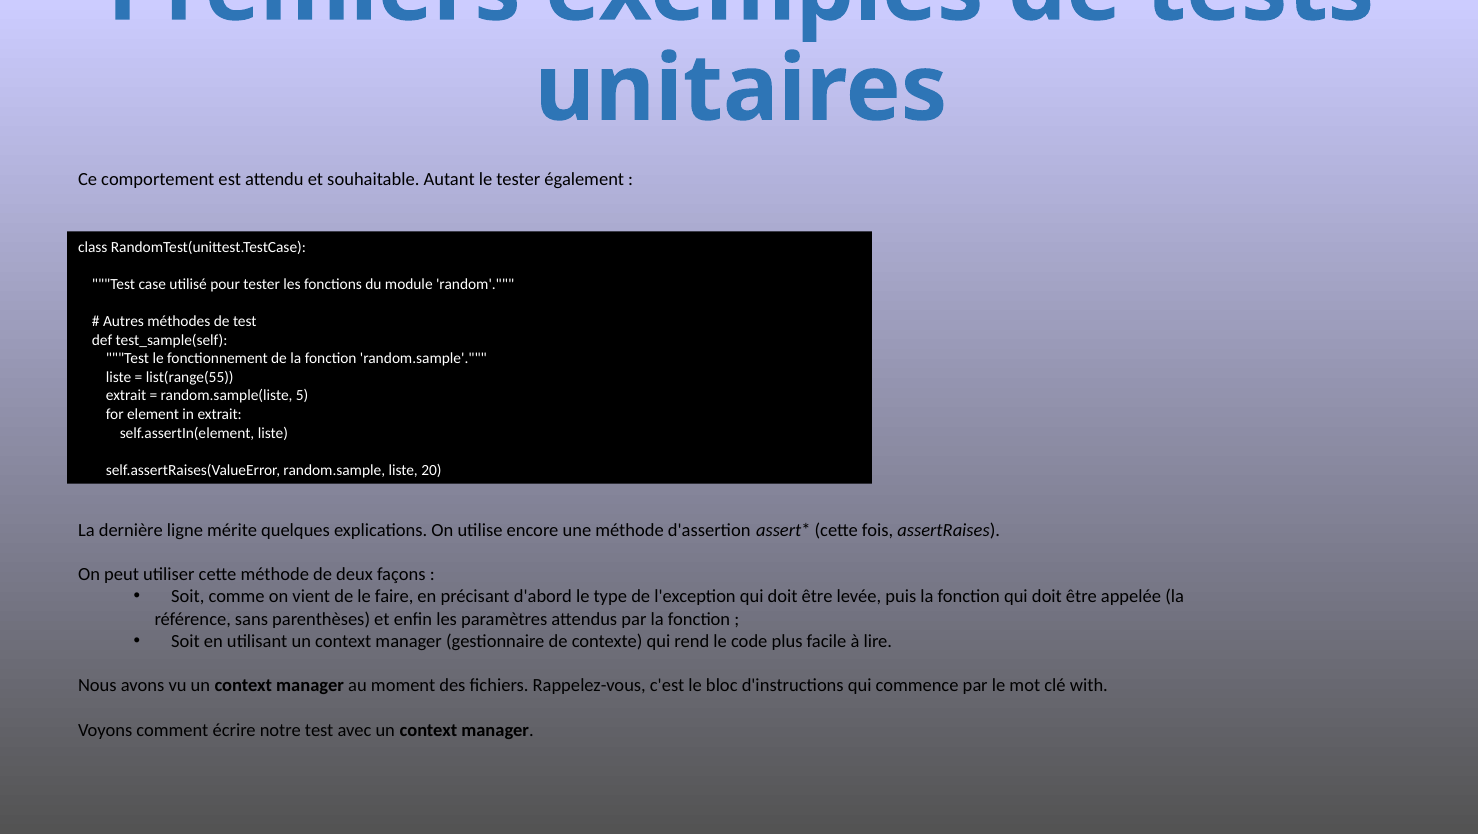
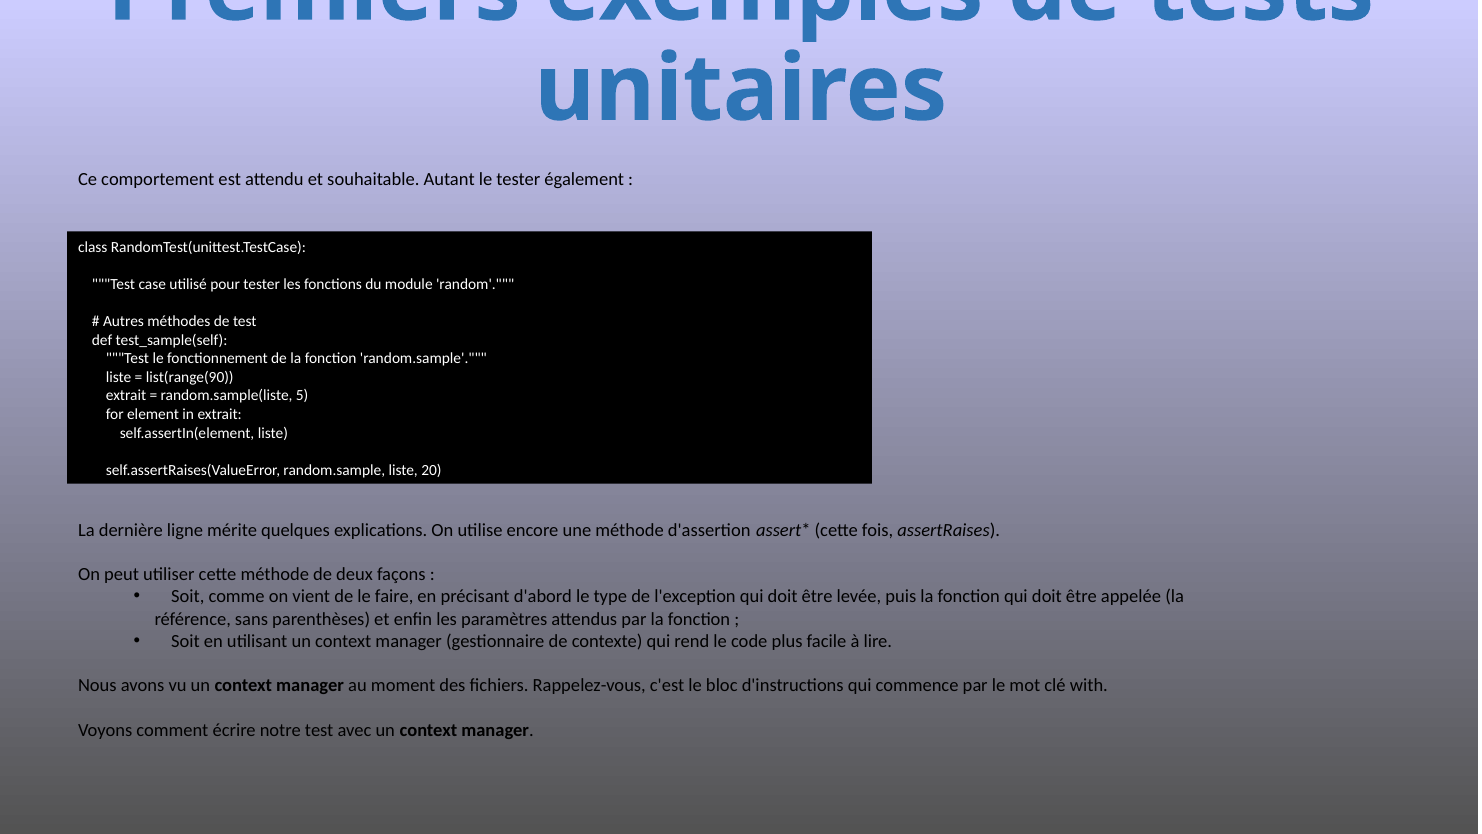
list(range(55: list(range(55 -> list(range(90 (190, 377)
